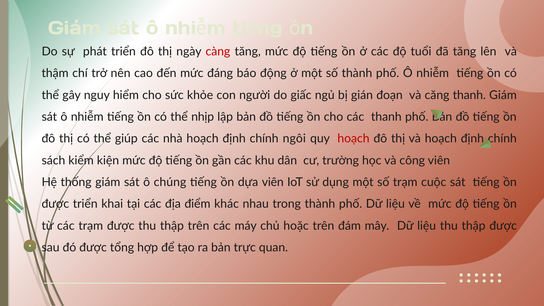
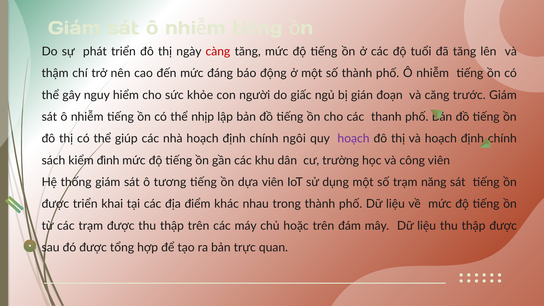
căng thanh: thanh -> trước (469, 95)
hoạch colour: red -> purple (354, 139)
kiện: kiện -> đình (108, 160)
chúng: chúng -> tương (170, 182)
cuộc: cuộc -> năng (434, 182)
